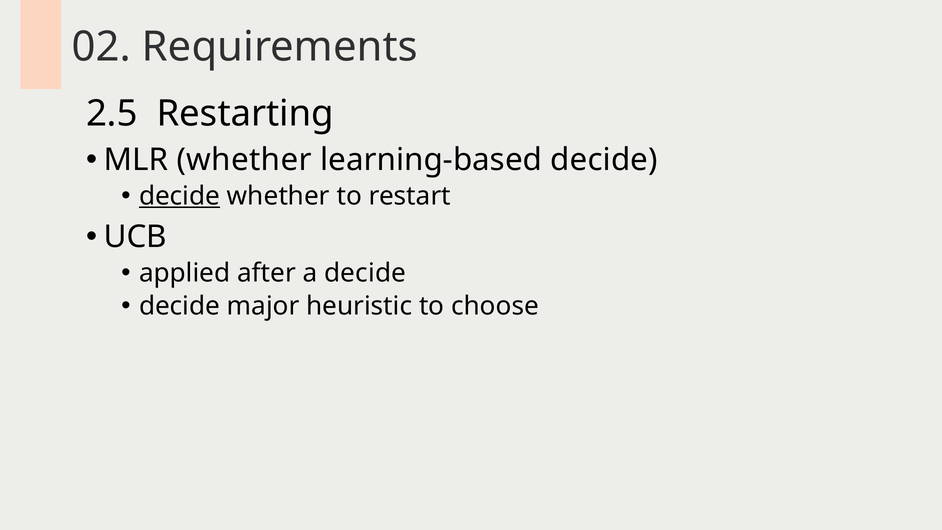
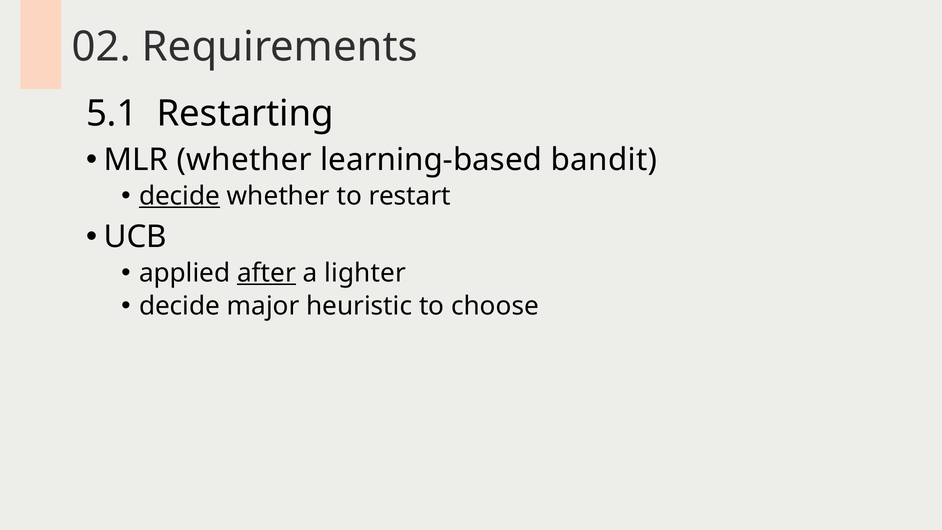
2.5: 2.5 -> 5.1 (112, 113)
learning-based decide: decide -> bandit (604, 160)
after underline: none -> present (267, 273)
a decide: decide -> lighter (365, 273)
